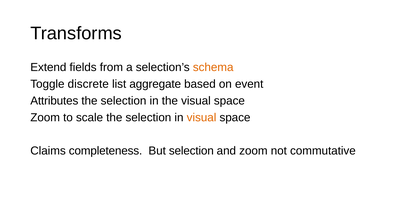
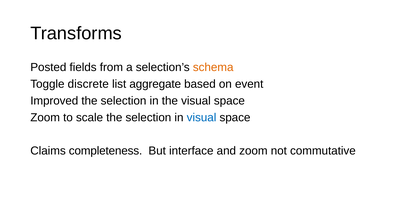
Extend: Extend -> Posted (48, 67)
Attributes: Attributes -> Improved (54, 101)
visual colour: orange -> blue (202, 117)
But selection: selection -> interface (191, 151)
